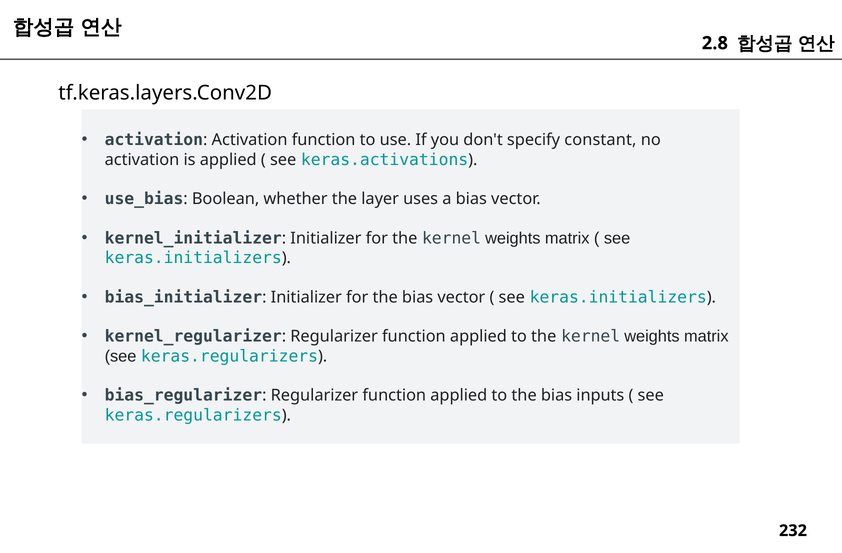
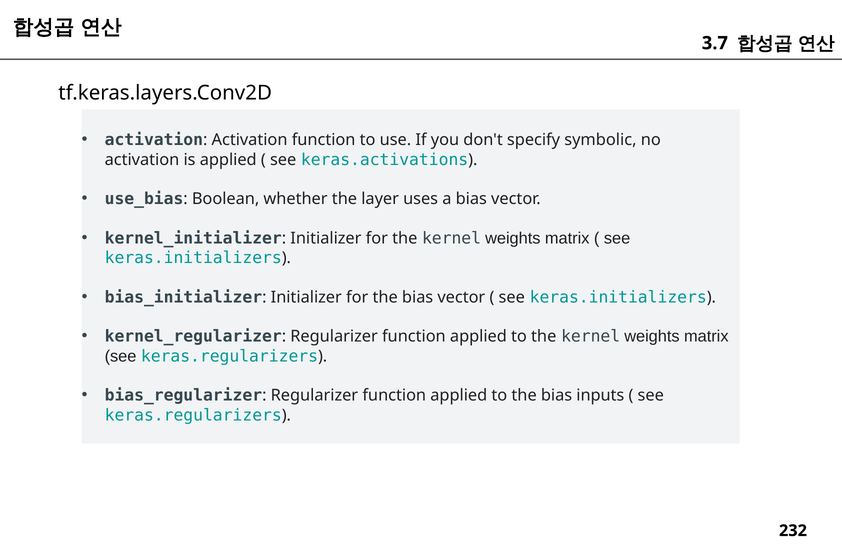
2.8: 2.8 -> 3.7 (715, 43)
constant: constant -> symbolic (600, 140)
